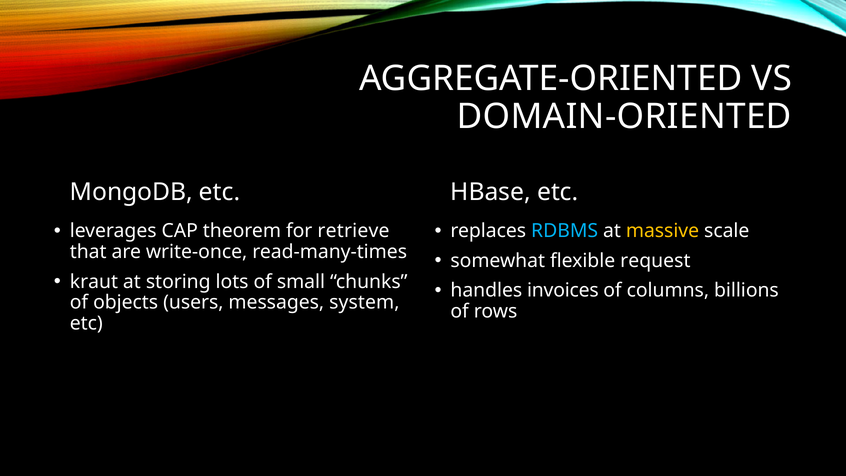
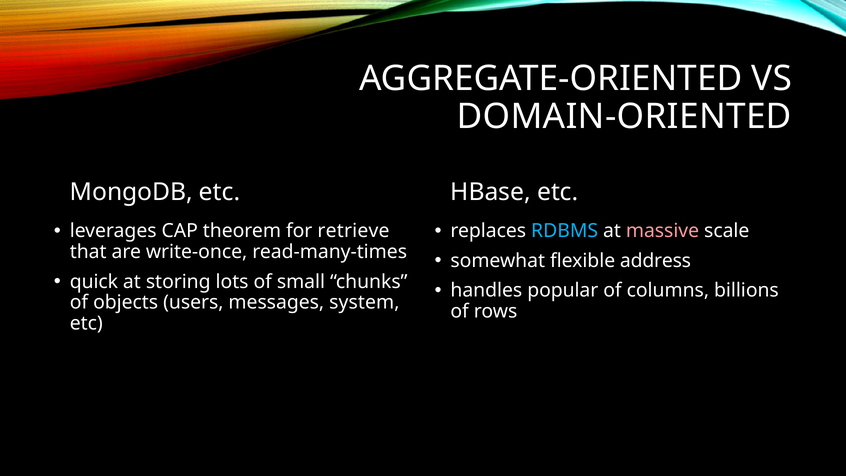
massive colour: yellow -> pink (663, 231)
request: request -> address (656, 261)
kraut: kraut -> quick (94, 282)
invoices: invoices -> popular (563, 290)
